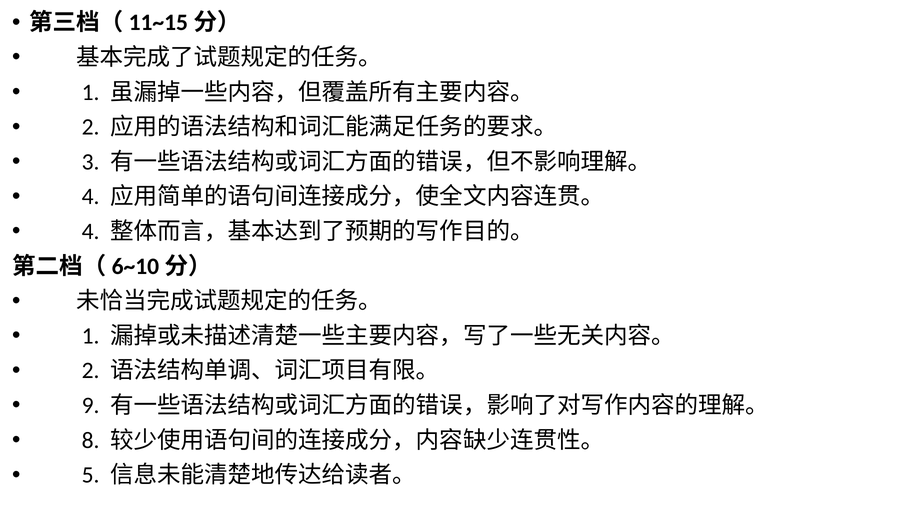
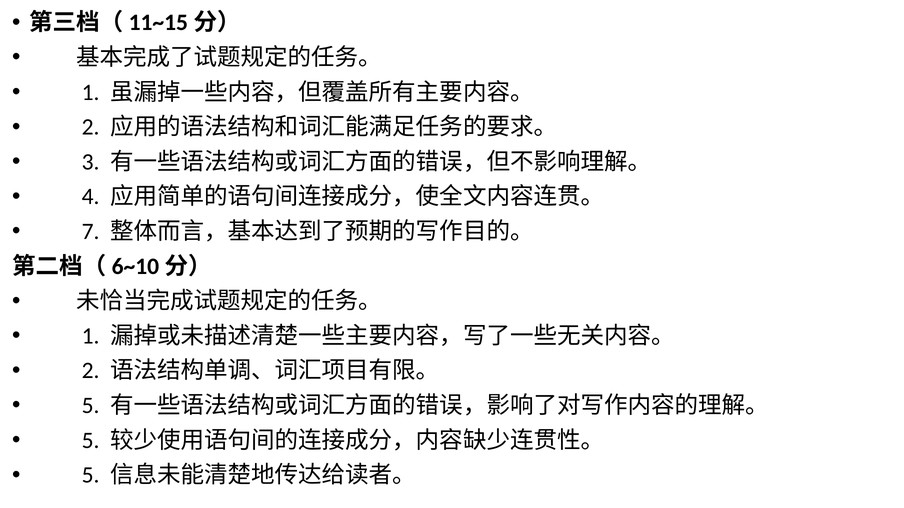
4: 4 -> 7 (91, 232)
9: 9 -> 5 (91, 406)
8: 8 -> 5 (91, 441)
